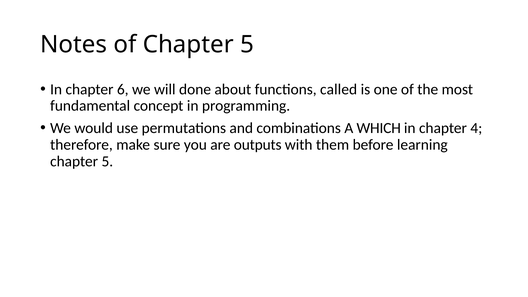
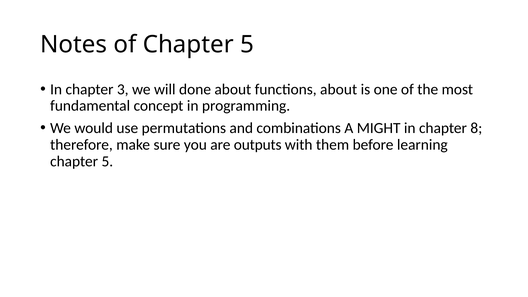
6: 6 -> 3 (123, 89)
functions called: called -> about (339, 89)
WHICH: WHICH -> MIGHT (379, 128)
4: 4 -> 8 (476, 128)
